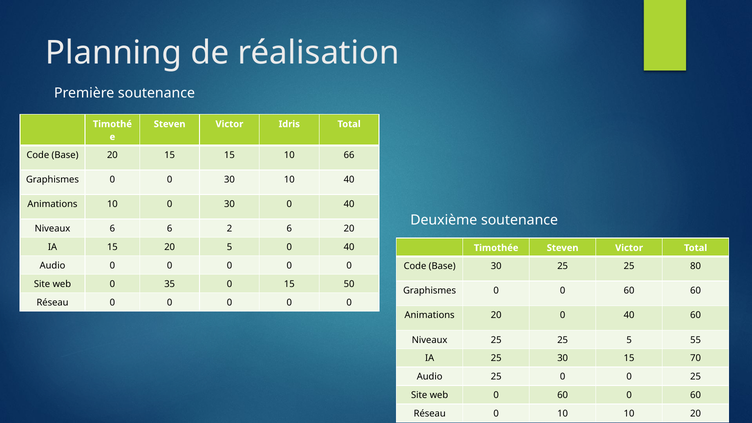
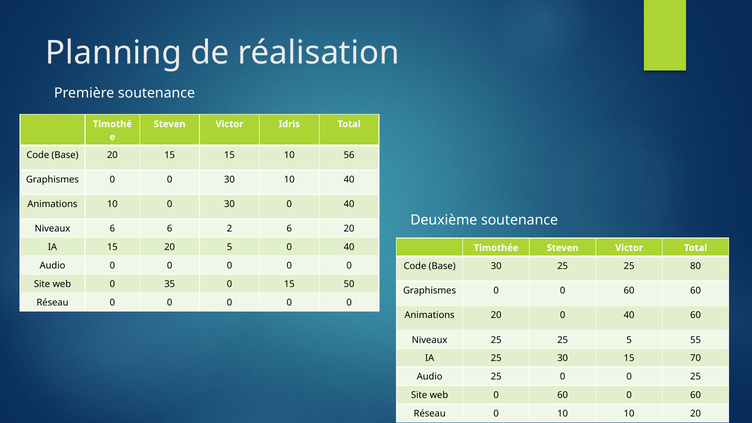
66: 66 -> 56 (349, 155)
